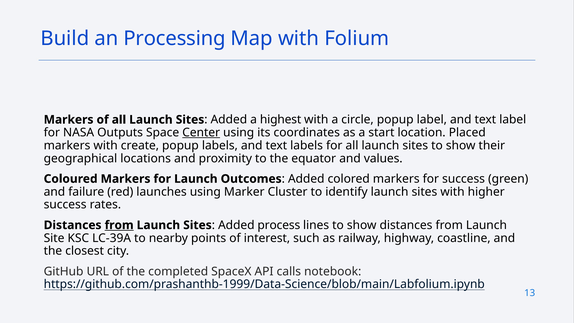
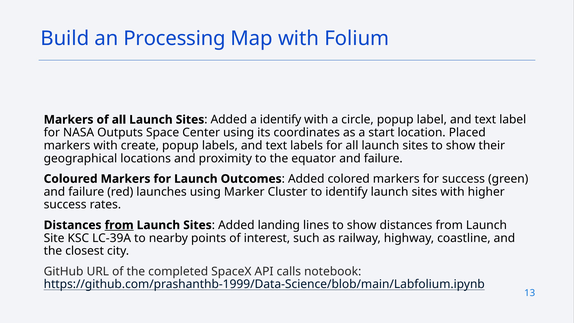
a highest: highest -> identify (281, 120)
Center underline: present -> none (201, 133)
equator and values: values -> failure (383, 158)
process: process -> landing (279, 225)
